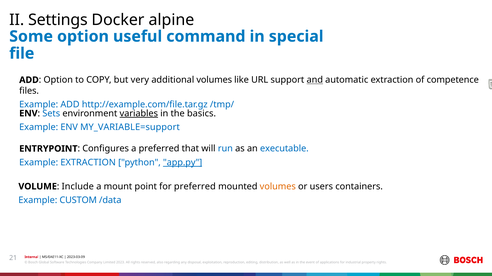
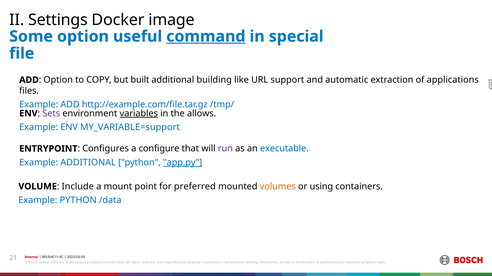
alpine: alpine -> image (171, 20)
command underline: none -> present (206, 37)
very: very -> built (140, 80)
additional volumes: volumes -> building (214, 80)
and underline: present -> none (315, 80)
extraction of competence: competence -> applications (453, 80)
Sets colour: blue -> purple (51, 114)
basics: basics -> allows (202, 114)
a preferred: preferred -> configure (159, 149)
run colour: blue -> purple (225, 149)
Example EXTRACTION: EXTRACTION -> ADDITIONAL (88, 163)
users: users -> using (321, 187)
Example CUSTOM: CUSTOM -> PYTHON (78, 201)
